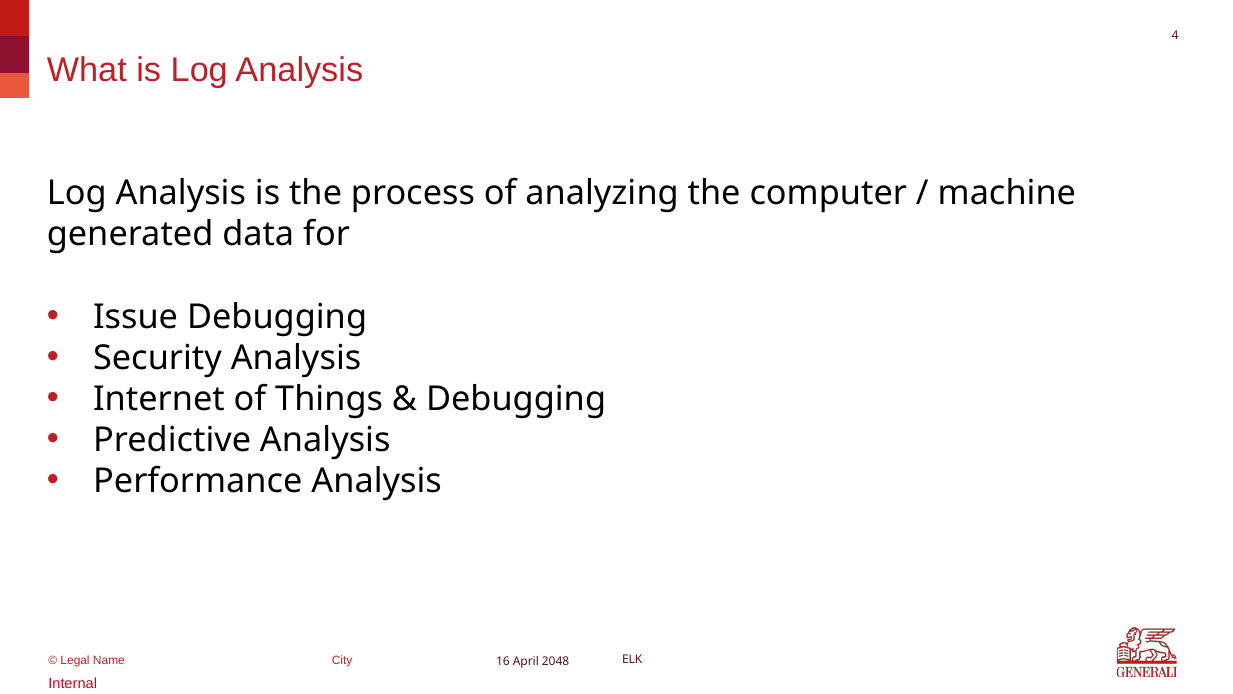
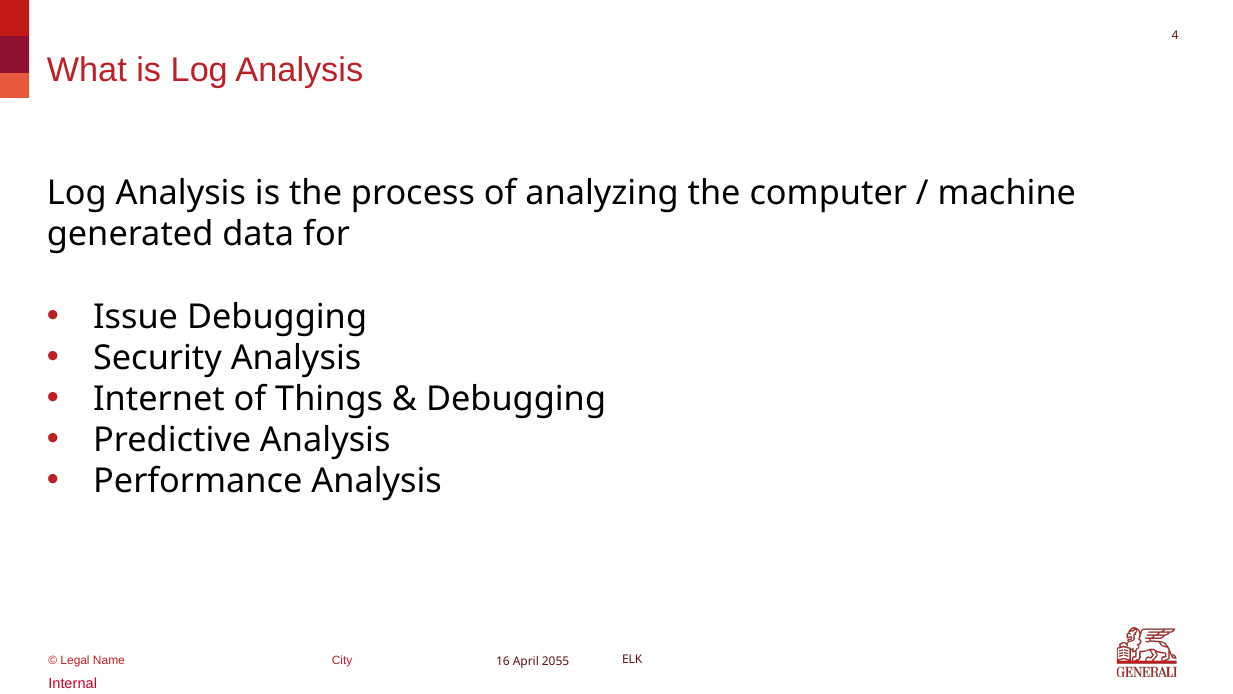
2048: 2048 -> 2055 (556, 661)
